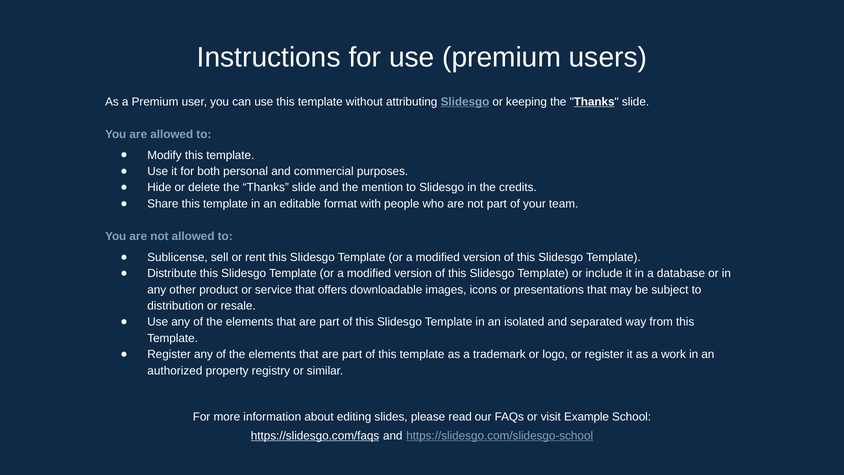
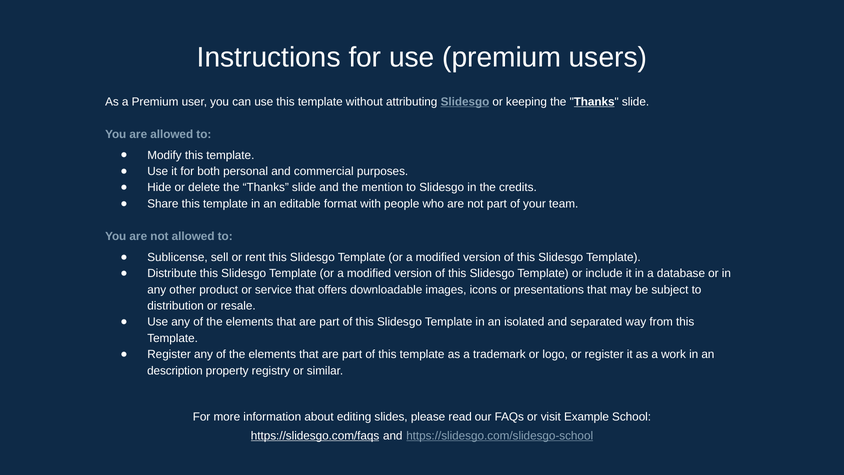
authorized: authorized -> description (175, 370)
